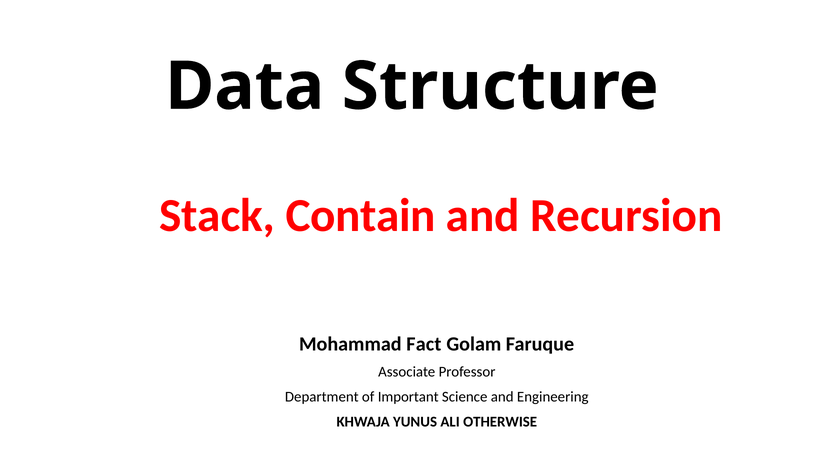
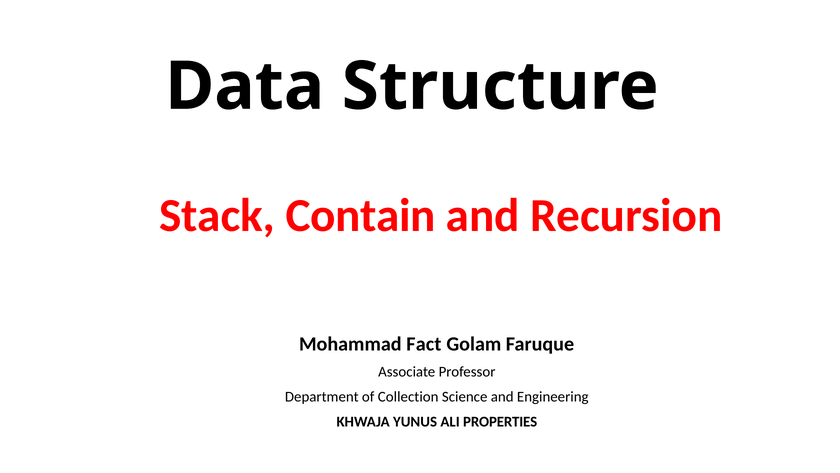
Important: Important -> Collection (408, 396)
OTHERWISE: OTHERWISE -> PROPERTIES (500, 421)
